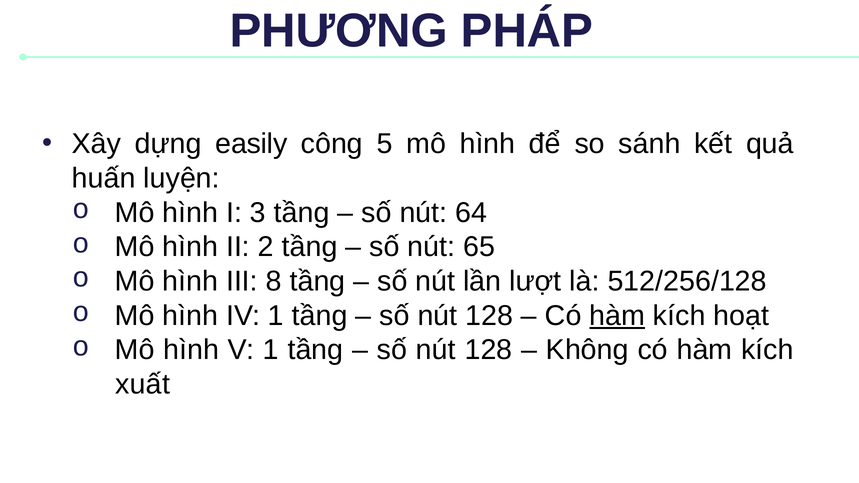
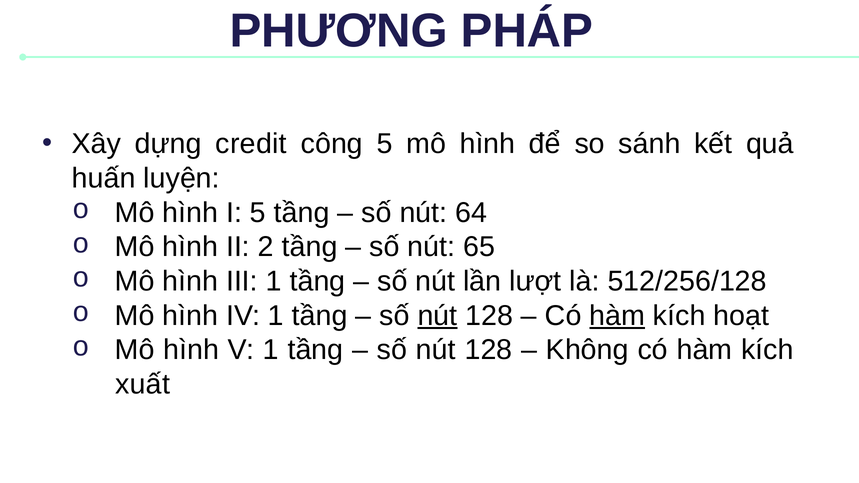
easily: easily -> credit (251, 144)
I 3: 3 -> 5 (258, 213)
III 8: 8 -> 1 (274, 281)
nút underline: none -> present (437, 316)
